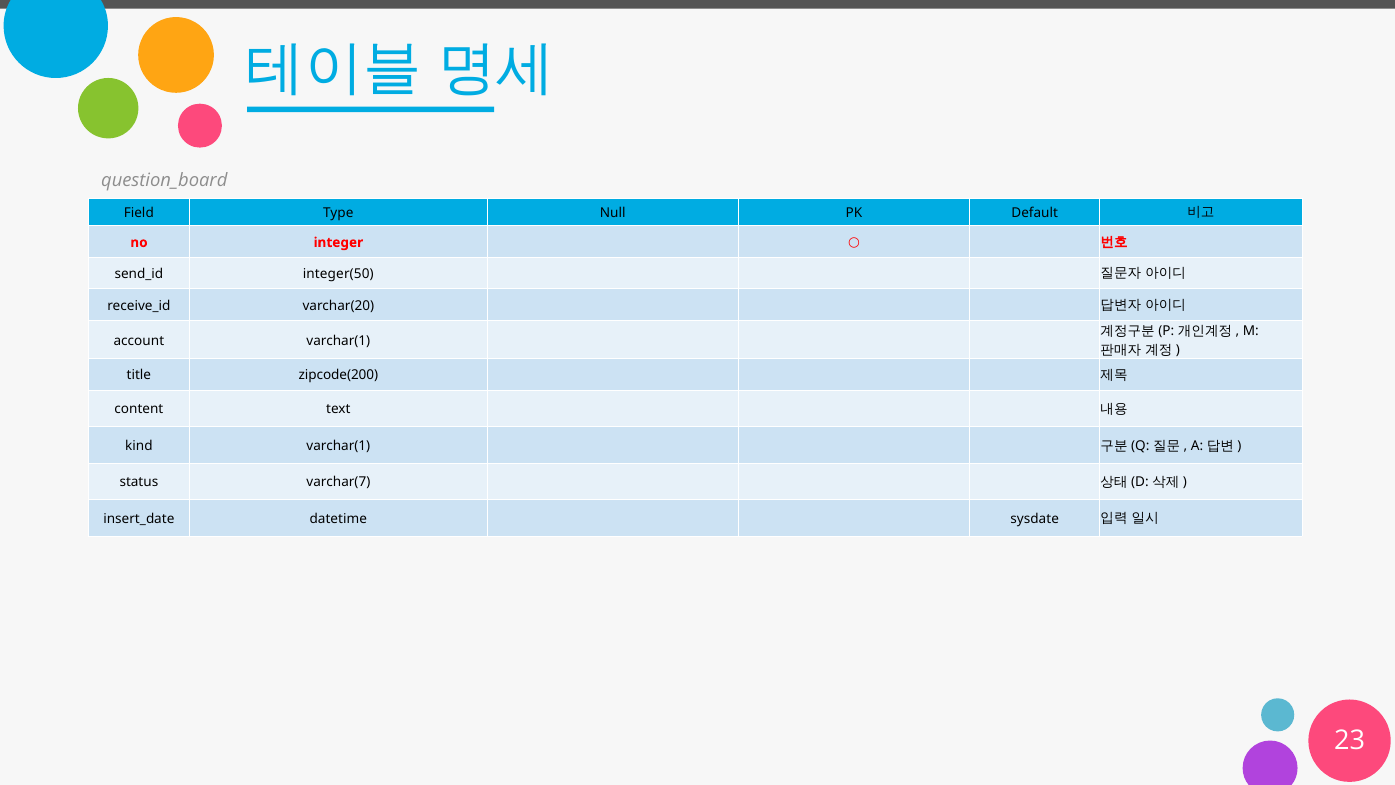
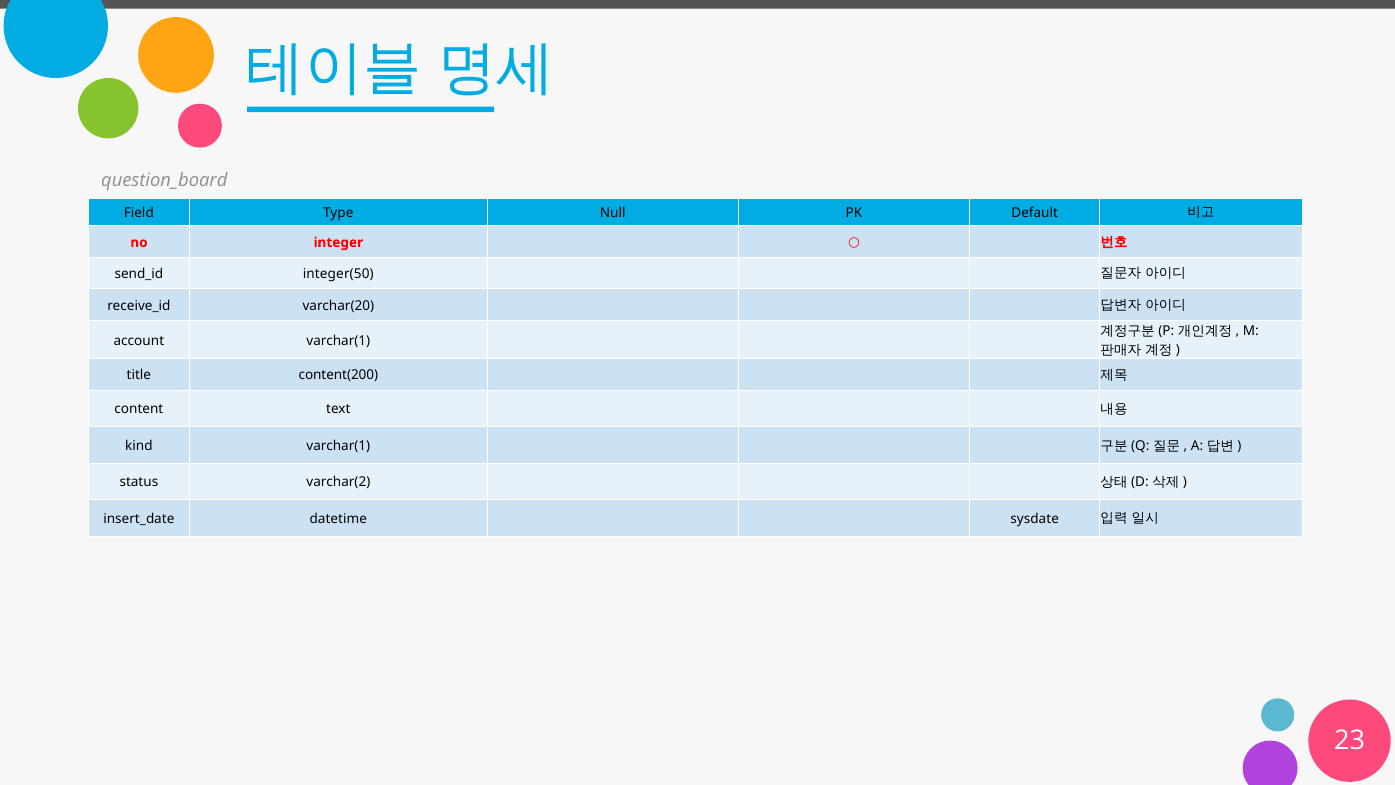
zipcode(200: zipcode(200 -> content(200 (338, 375)
varchar(7: varchar(7 -> varchar(2 (338, 482)
